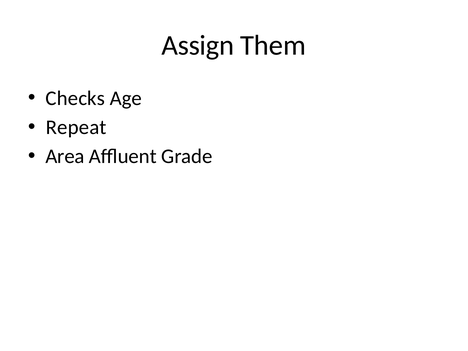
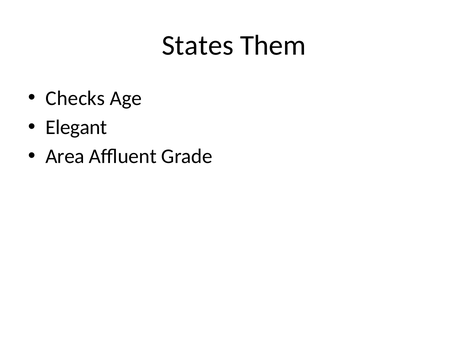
Assign: Assign -> States (198, 45)
Repeat: Repeat -> Elegant (76, 127)
